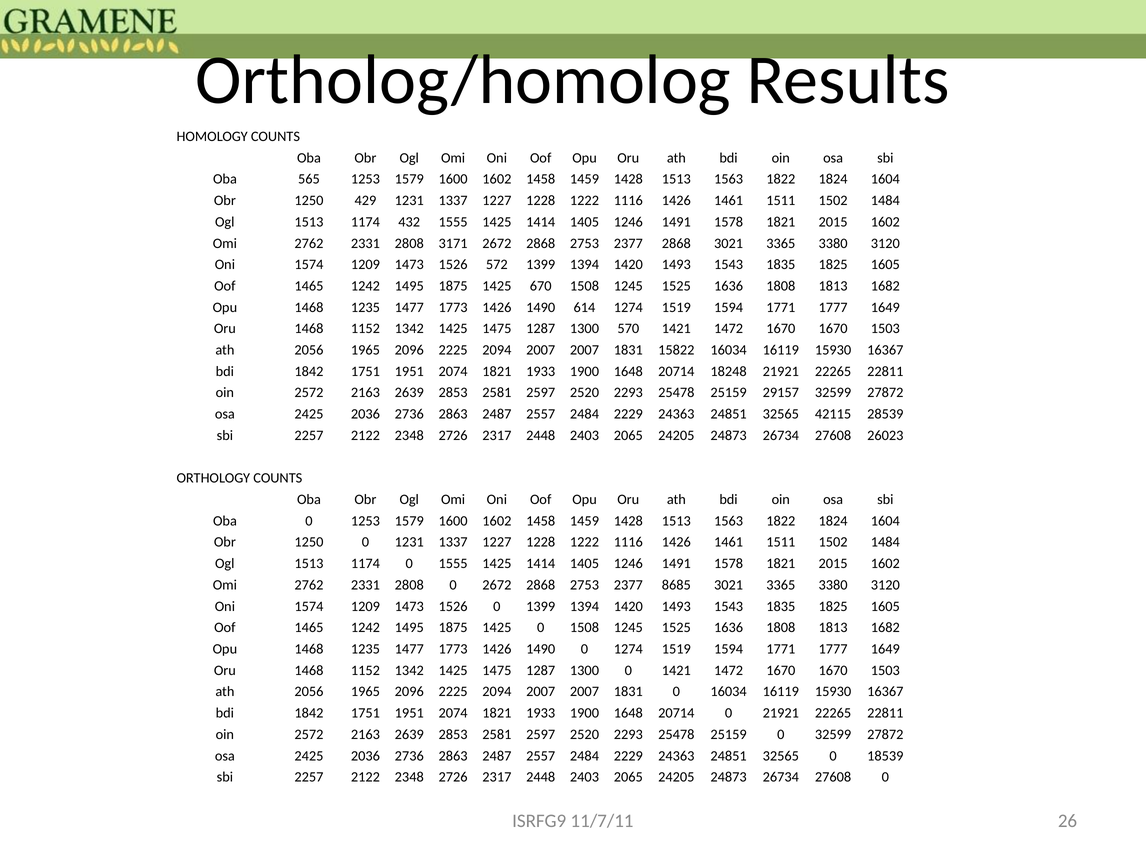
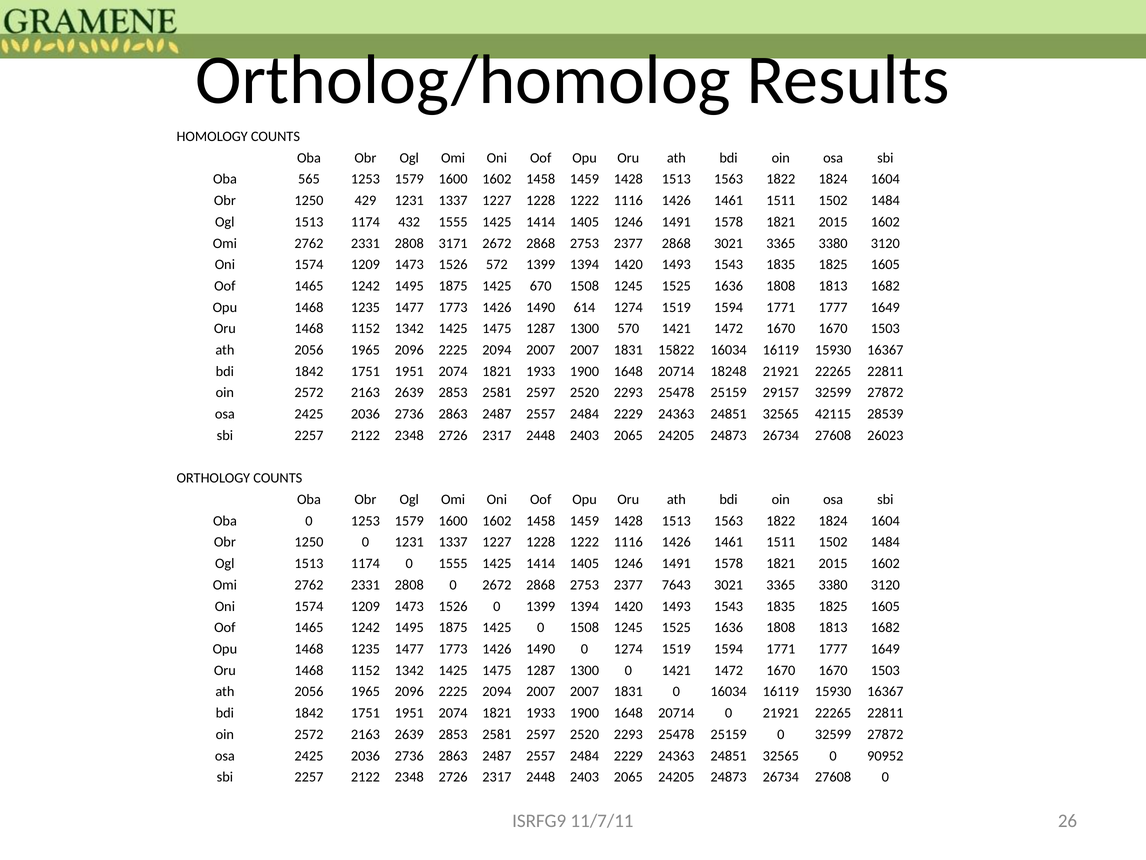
8685: 8685 -> 7643 (676, 585)
18539: 18539 -> 90952 (885, 755)
